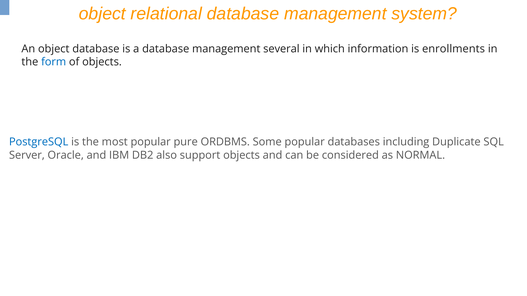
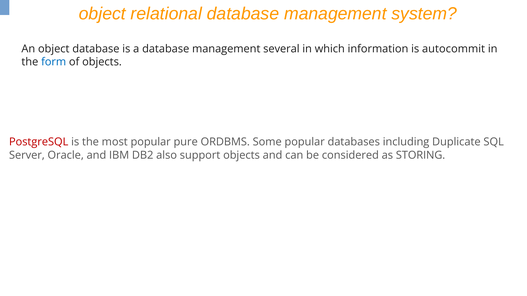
enrollments: enrollments -> autocommit (454, 49)
PostgreSQL colour: blue -> red (39, 142)
NORMAL: NORMAL -> STORING (421, 155)
